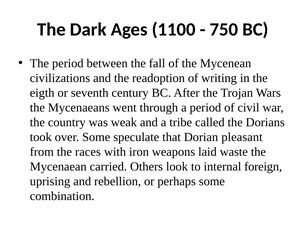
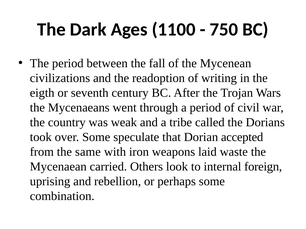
pleasant: pleasant -> accepted (242, 137)
races: races -> same (88, 152)
